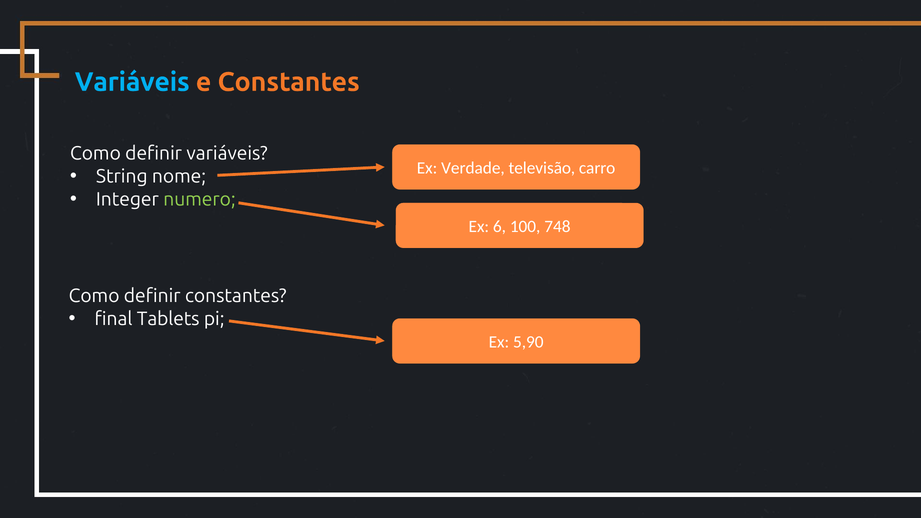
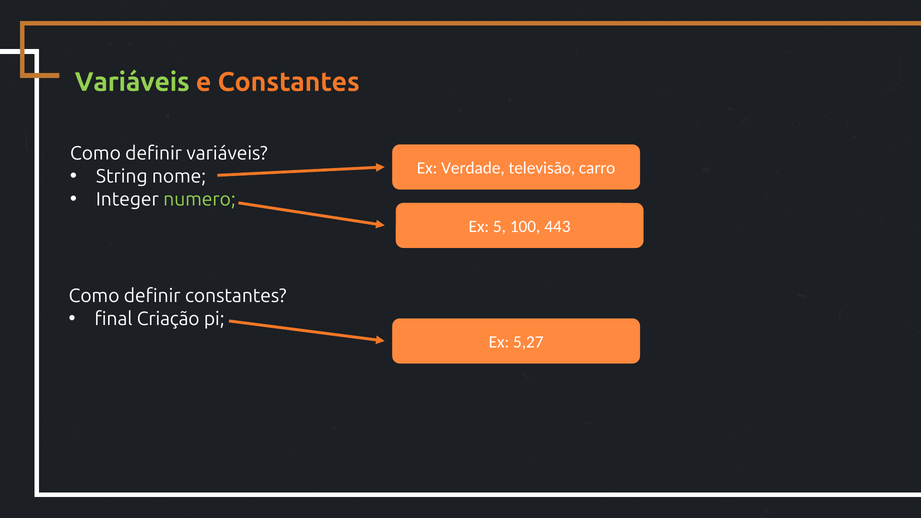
Variáveis colour: light blue -> light green (132, 82)
6: 6 -> 5 (499, 227)
748: 748 -> 443 (557, 227)
Tablets: Tablets -> Criação (168, 319)
5,90: 5,90 -> 5,27 (528, 342)
